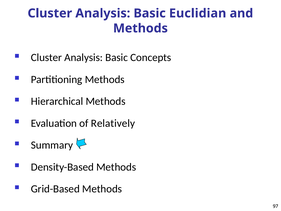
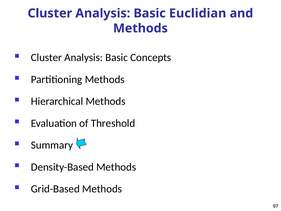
Relatively: Relatively -> Threshold (113, 123)
